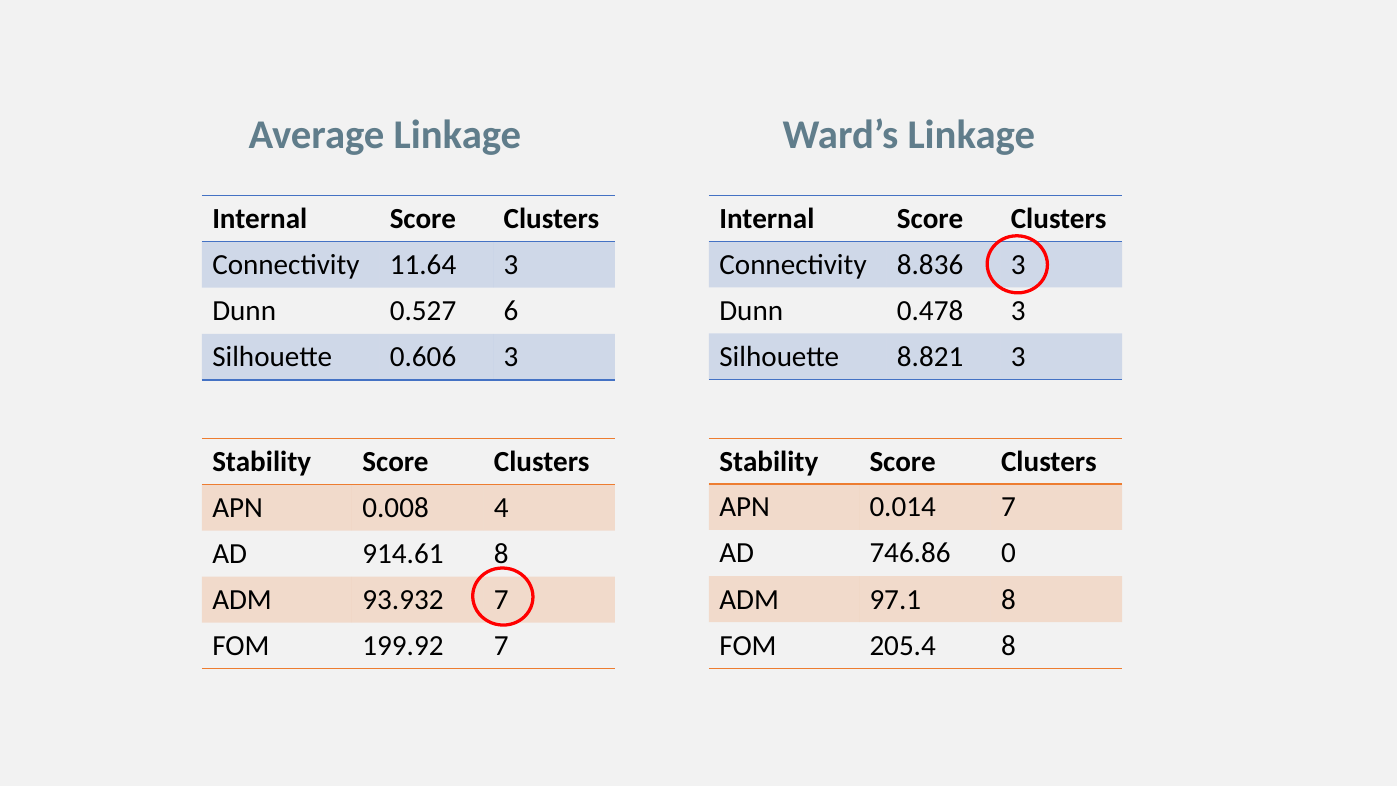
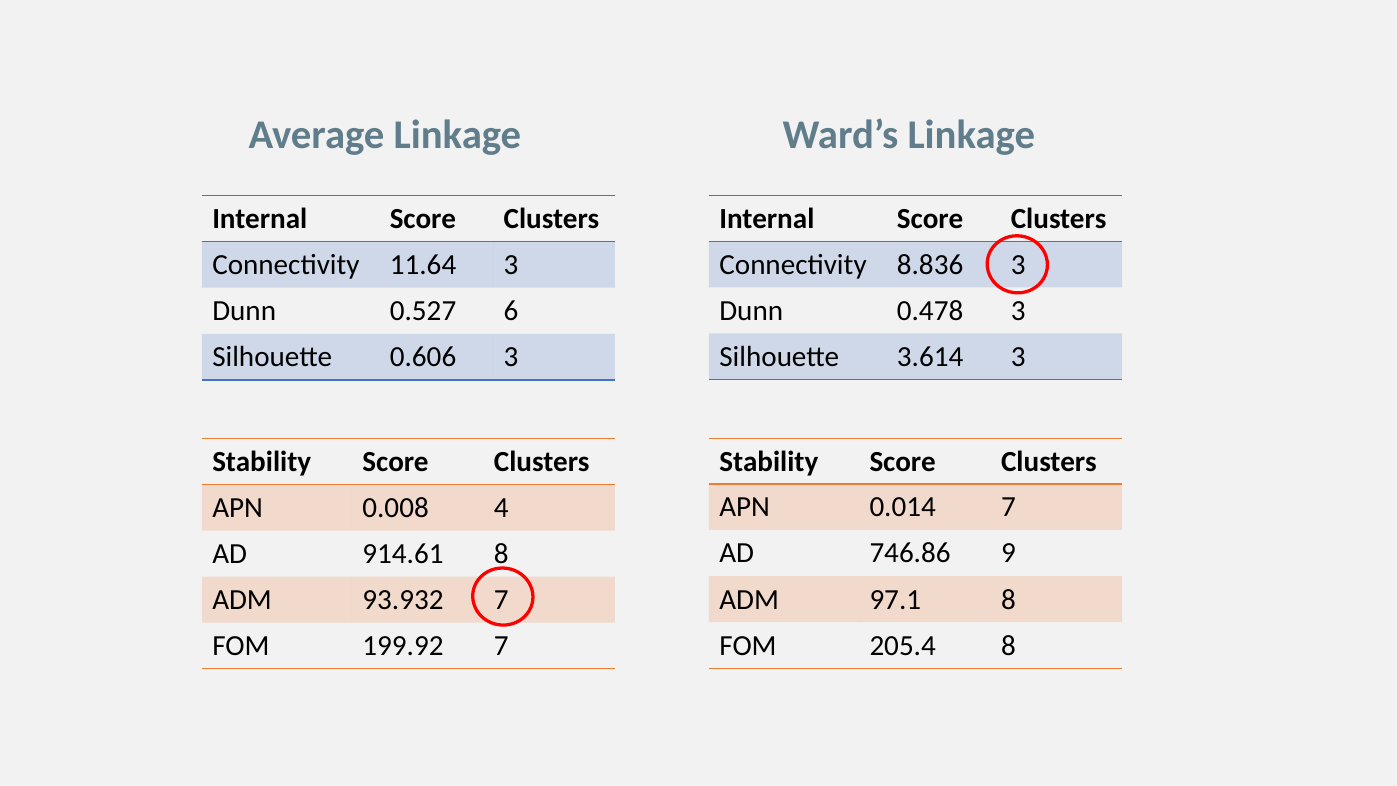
8.821: 8.821 -> 3.614 (930, 357)
0: 0 -> 9 (1008, 553)
